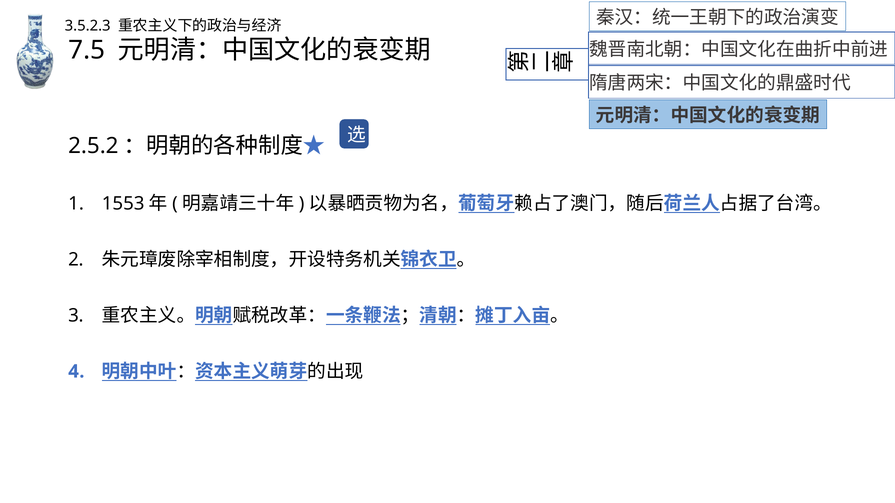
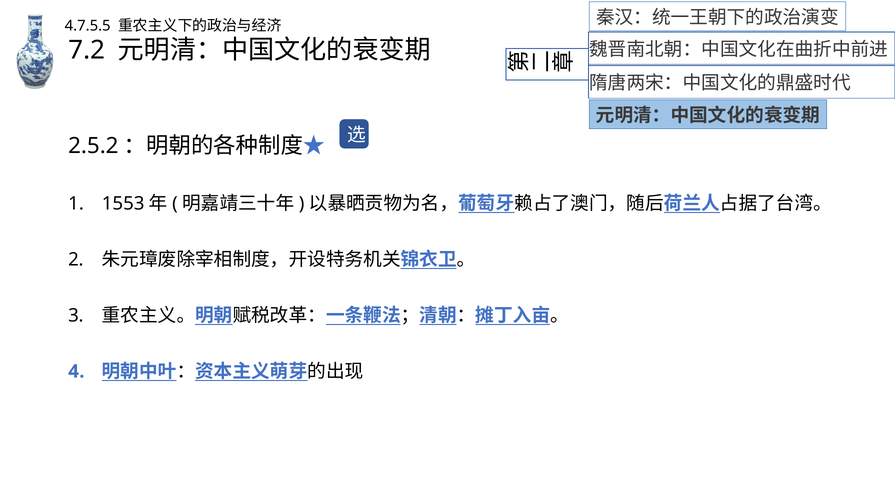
3.5.2.3: 3.5.2.3 -> 4.7.5.5 (88, 26)
7.5: 7.5 -> 7.2 (87, 50)
